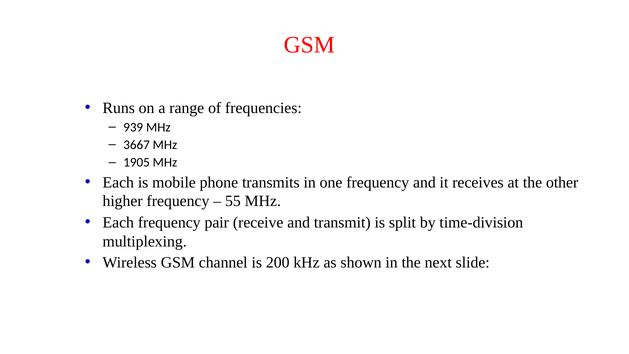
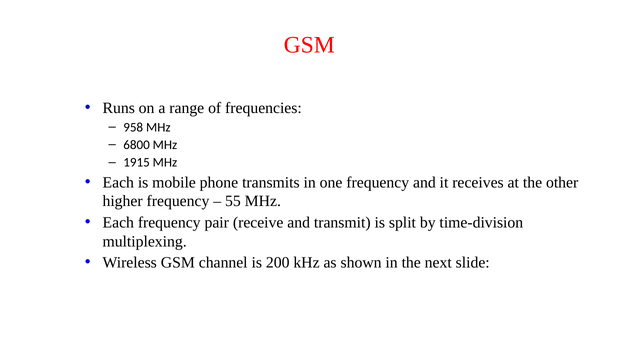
939: 939 -> 958 (133, 127)
3667: 3667 -> 6800 (137, 145)
1905: 1905 -> 1915 (137, 162)
